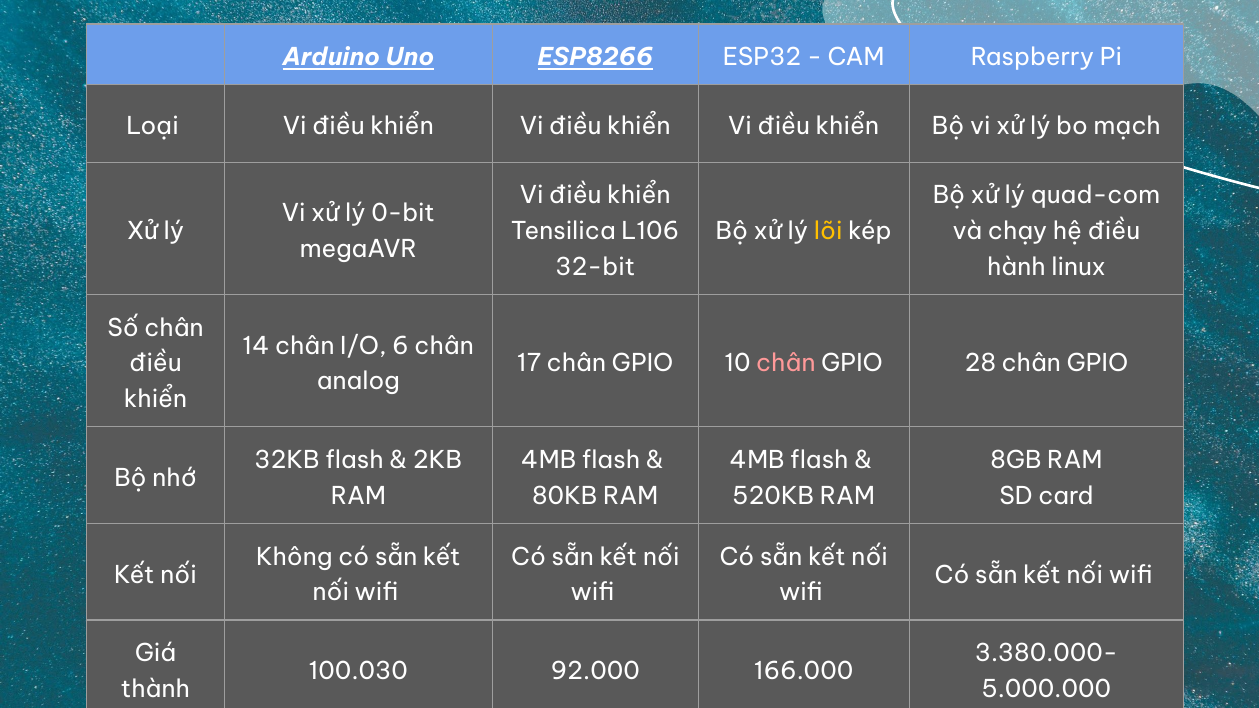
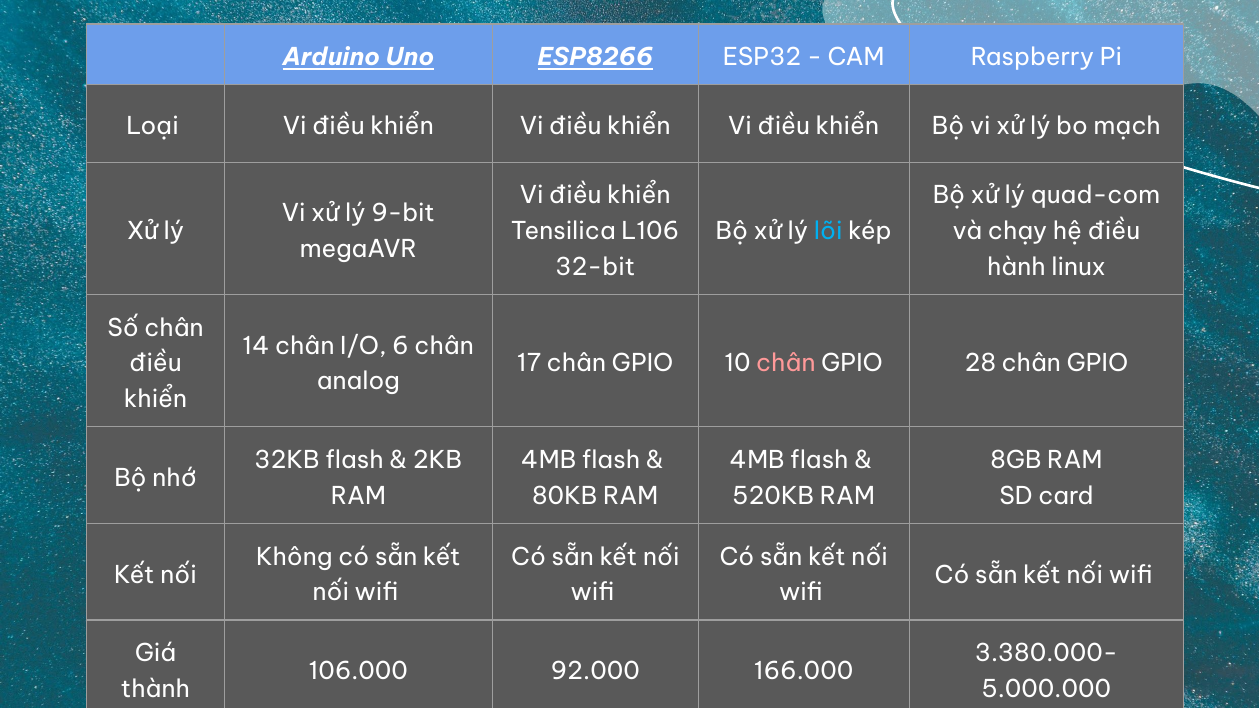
0-bit: 0-bit -> 9-bit (403, 214)
lõi colour: yellow -> light blue (828, 232)
100.030: 100.030 -> 106.000 (358, 672)
